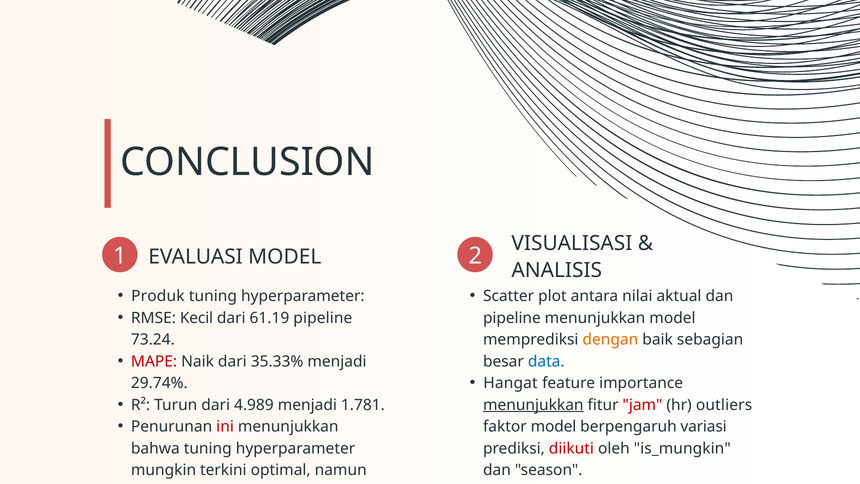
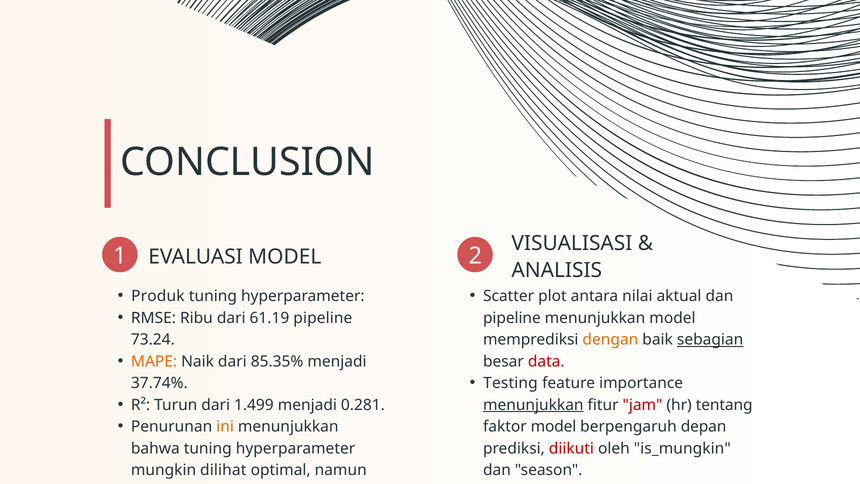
Kecil: Kecil -> Ribu (196, 318)
sebagian underline: none -> present (710, 340)
MAPE colour: red -> orange (154, 361)
35.33%: 35.33% -> 85.35% (277, 361)
data colour: blue -> red (546, 361)
Hangat: Hangat -> Testing (510, 383)
29.74%: 29.74% -> 37.74% (159, 383)
4.989: 4.989 -> 1.499 (254, 405)
1.781: 1.781 -> 0.281 (363, 405)
outliers: outliers -> tentang (724, 405)
ini colour: red -> orange (225, 426)
variasi: variasi -> depan (704, 426)
terkini: terkini -> dilihat (223, 470)
